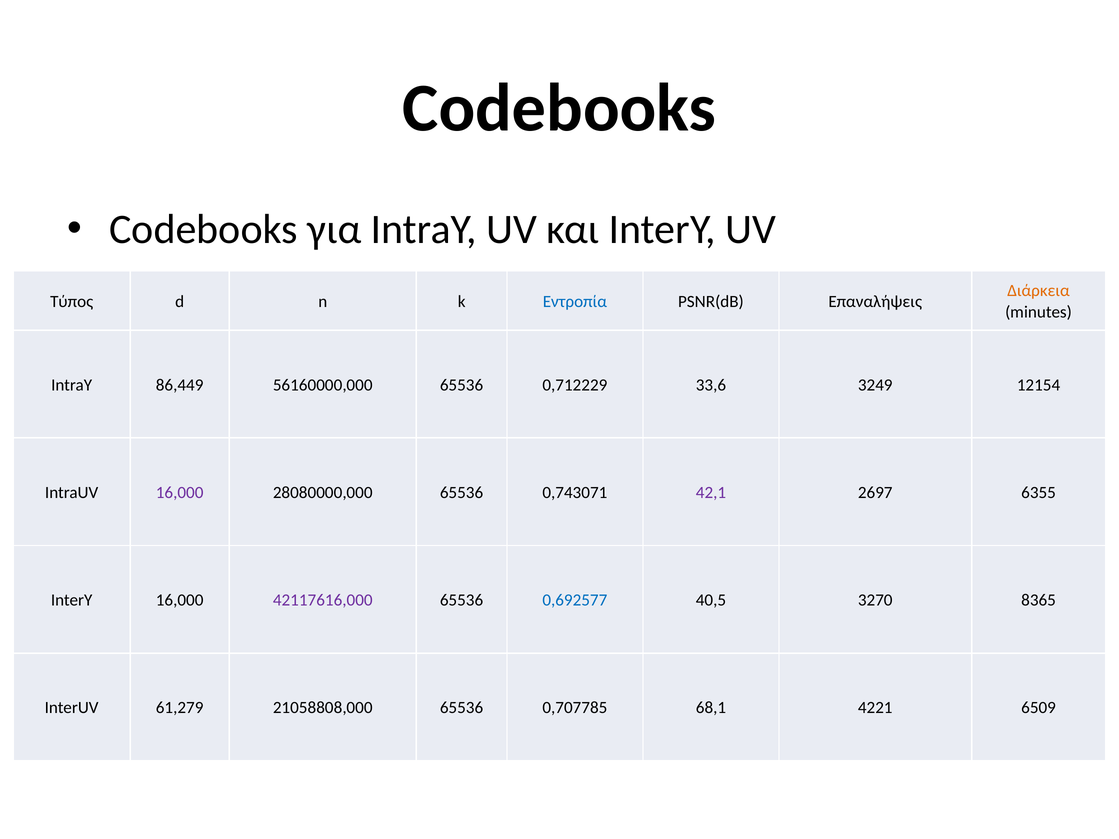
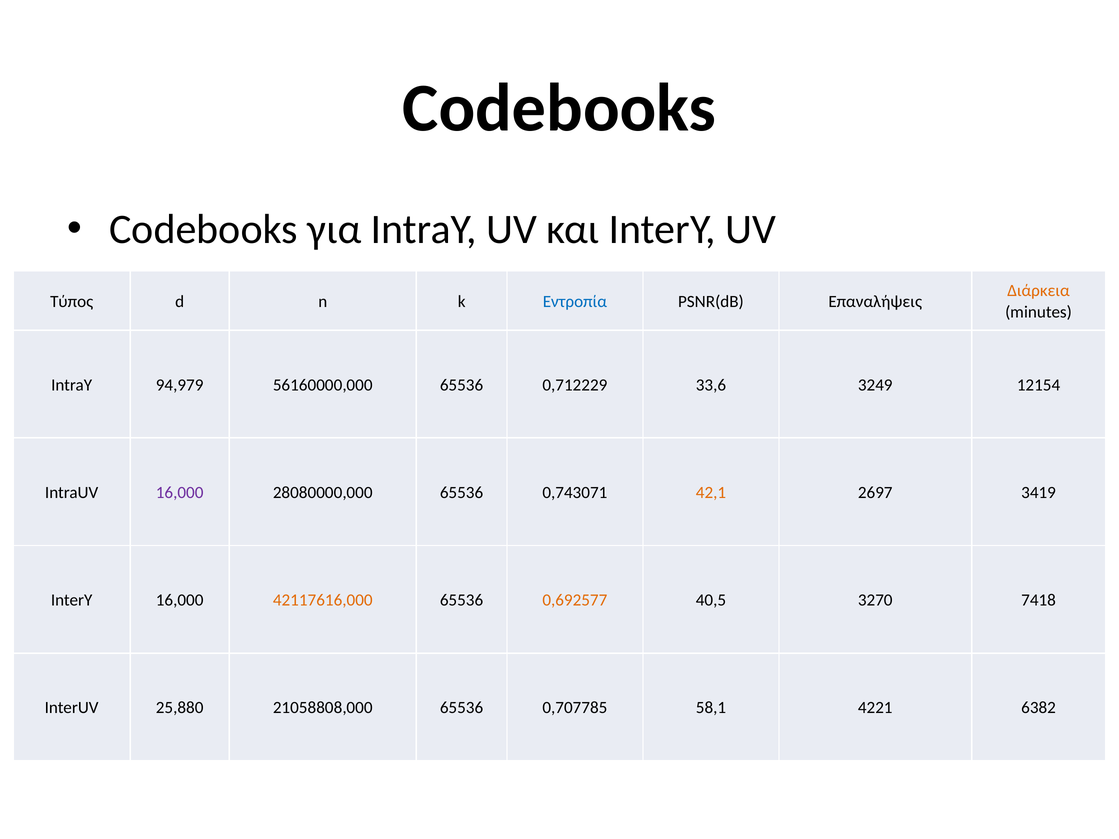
86,449: 86,449 -> 94,979 (180, 385)
42,1 colour: purple -> orange (711, 493)
6355: 6355 -> 3419 (1039, 493)
42117616,000 colour: purple -> orange (323, 600)
0,692577 colour: blue -> orange (575, 600)
8365: 8365 -> 7418 (1039, 600)
61,279: 61,279 -> 25,880 (180, 708)
68,1: 68,1 -> 58,1 (711, 708)
6509: 6509 -> 6382 (1039, 708)
